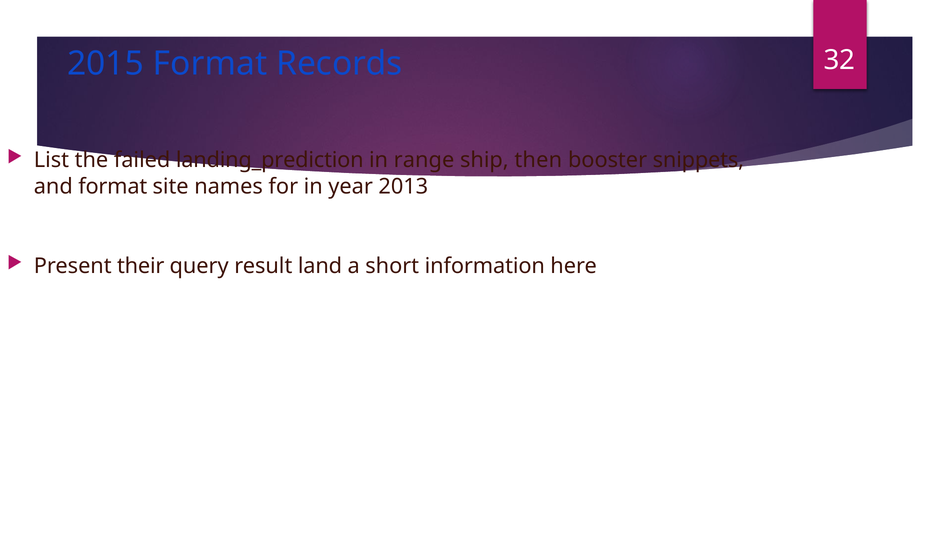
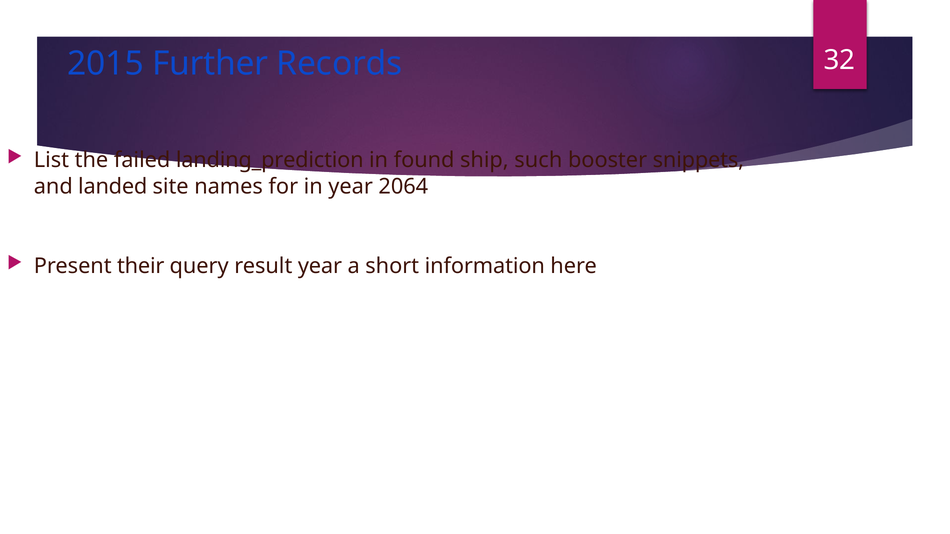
2015 Format: Format -> Further (210, 63)
range: range -> found (424, 160)
then: then -> such (538, 160)
and format: format -> landed (113, 186)
2013: 2013 -> 2064 (403, 186)
result land: land -> year (320, 266)
